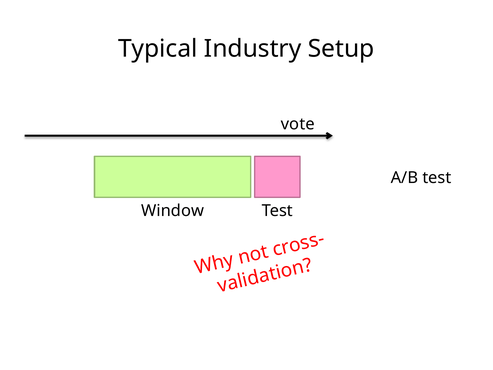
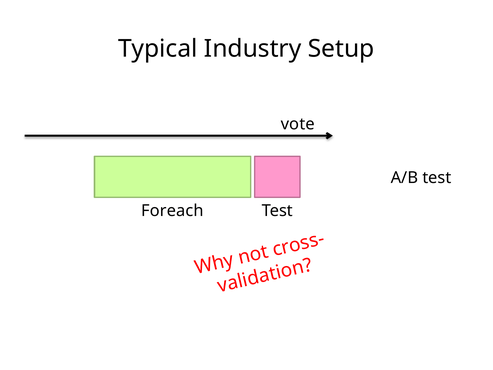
Window: Window -> Foreach (172, 211)
